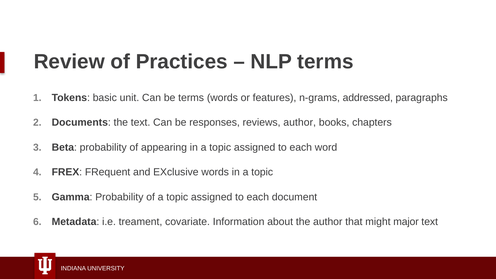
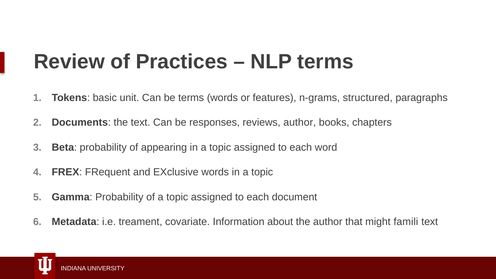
addressed: addressed -> structured (368, 98)
major: major -> famili (406, 222)
